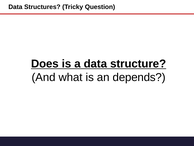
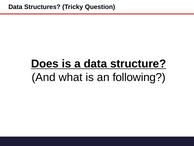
depends: depends -> following (139, 77)
